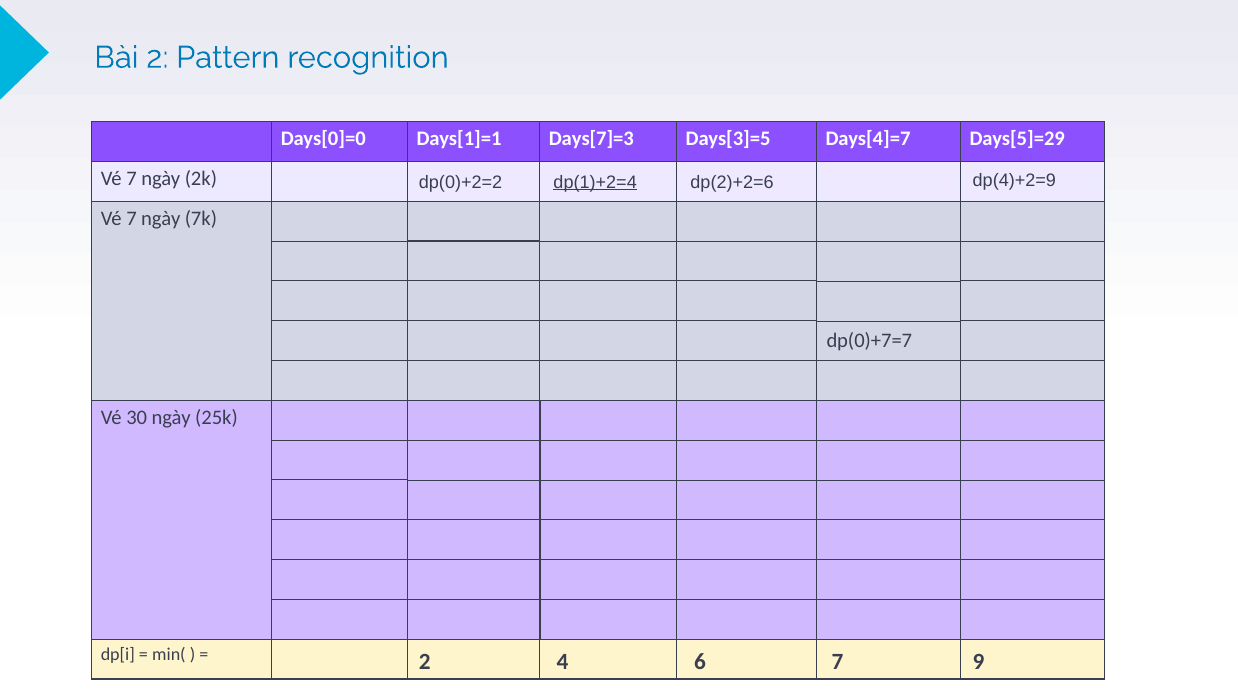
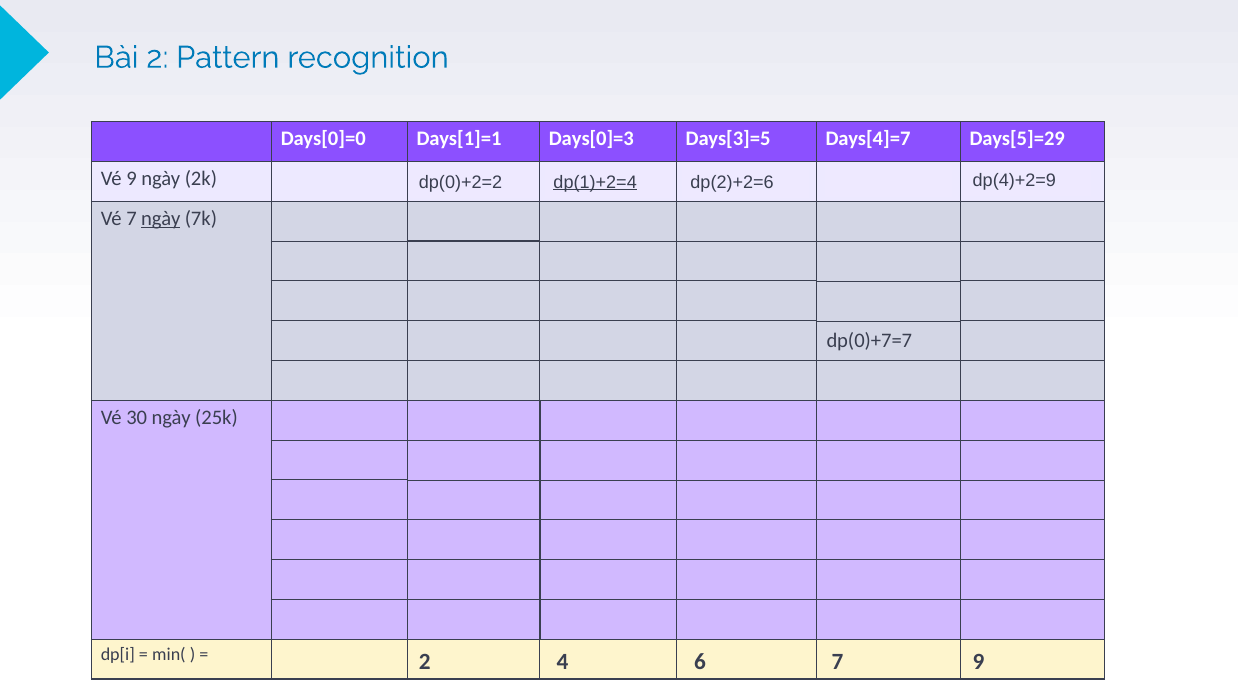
Days[7]=3: Days[7]=3 -> Days[0]=3 (591, 139)
7: 7 -> 9 (131, 179)
ngày underline: none -> present (161, 219)
